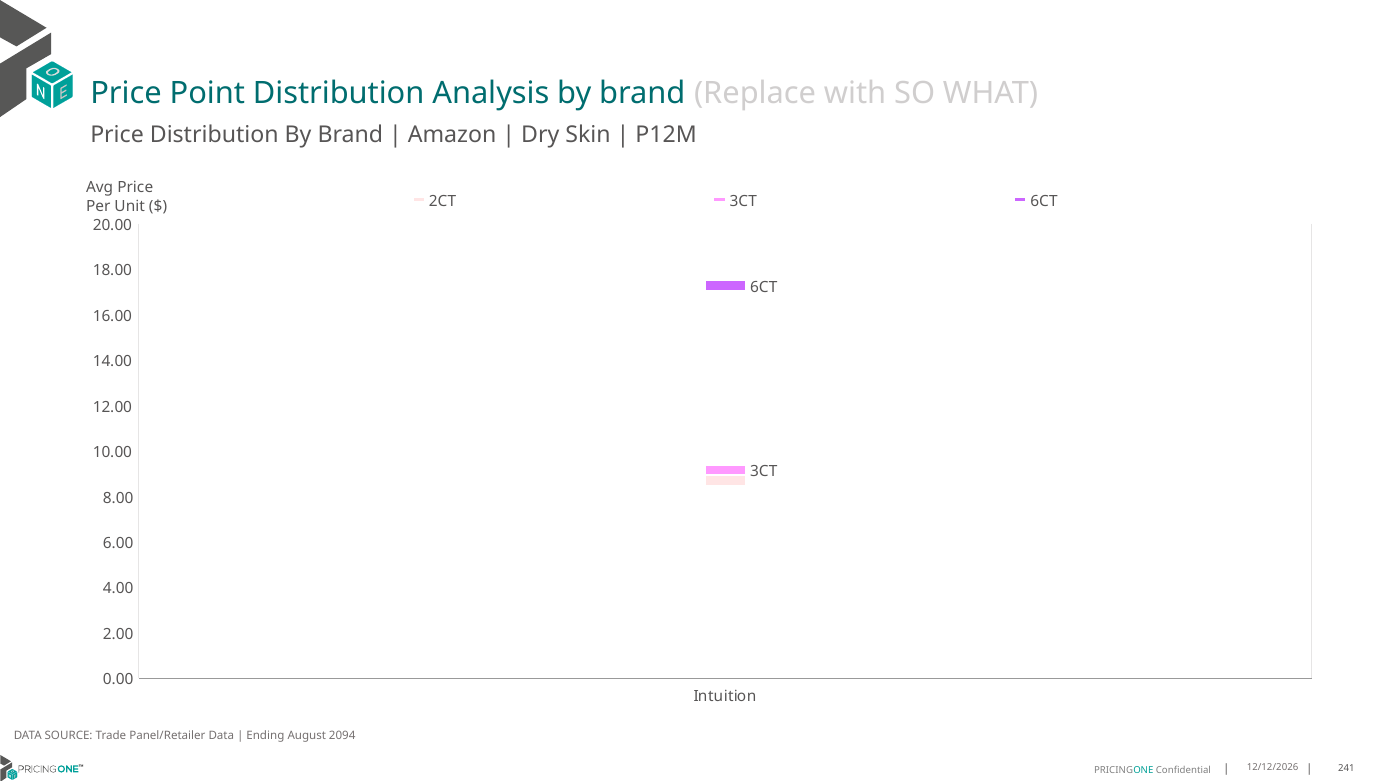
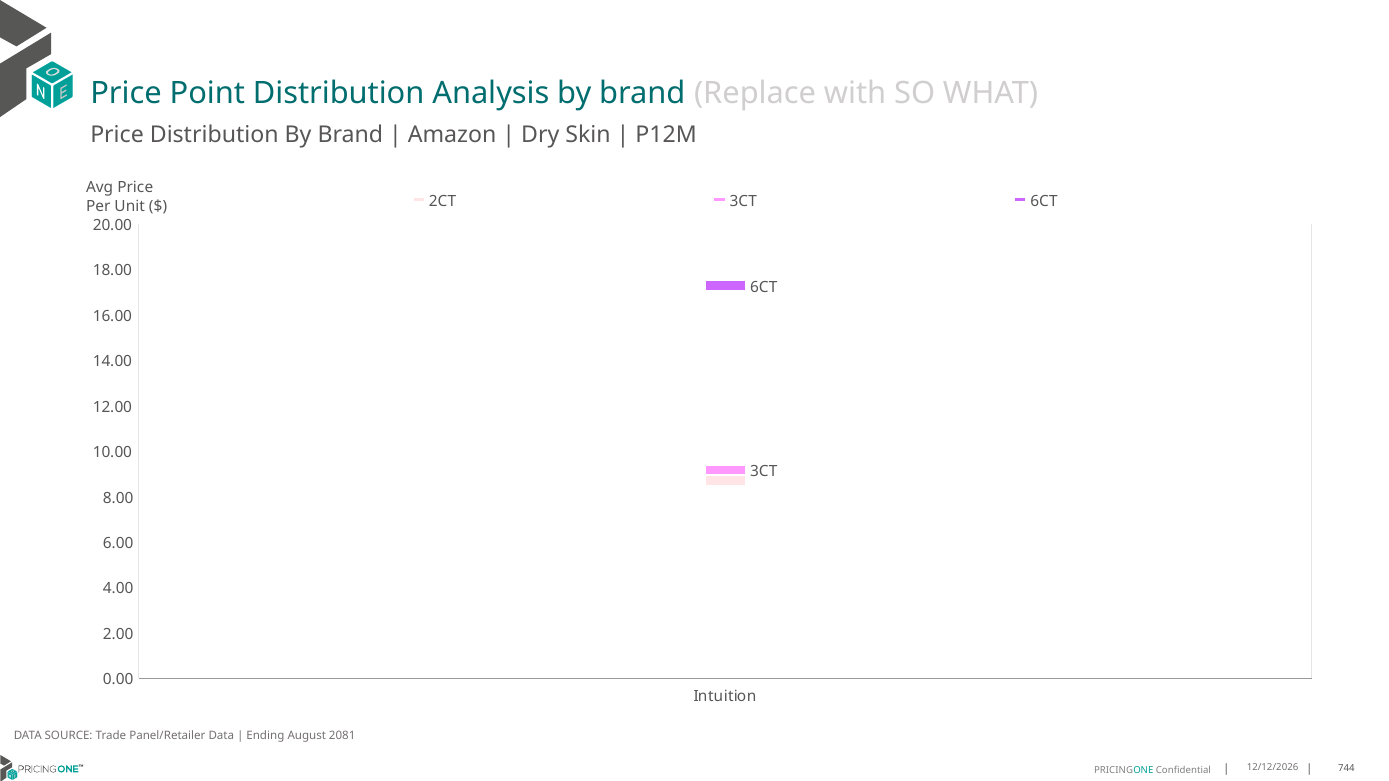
2094: 2094 -> 2081 (342, 736)
241: 241 -> 744 (1346, 768)
